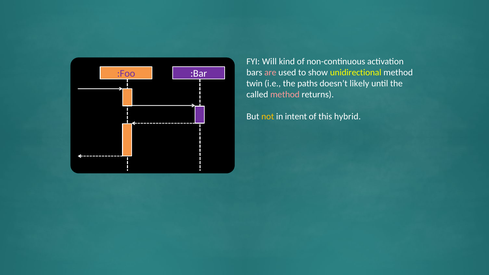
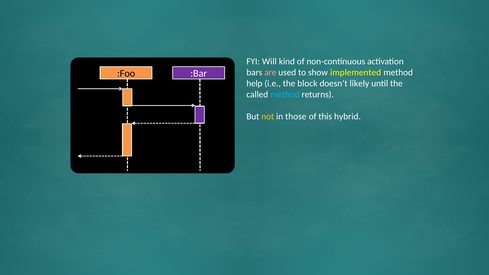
unidirectional: unidirectional -> implemented (356, 73)
:Foo colour: purple -> black (126, 74)
twin: twin -> help (254, 84)
paths: paths -> block (307, 84)
method colour: pink -> light blue (285, 95)
intent: intent -> those (296, 117)
